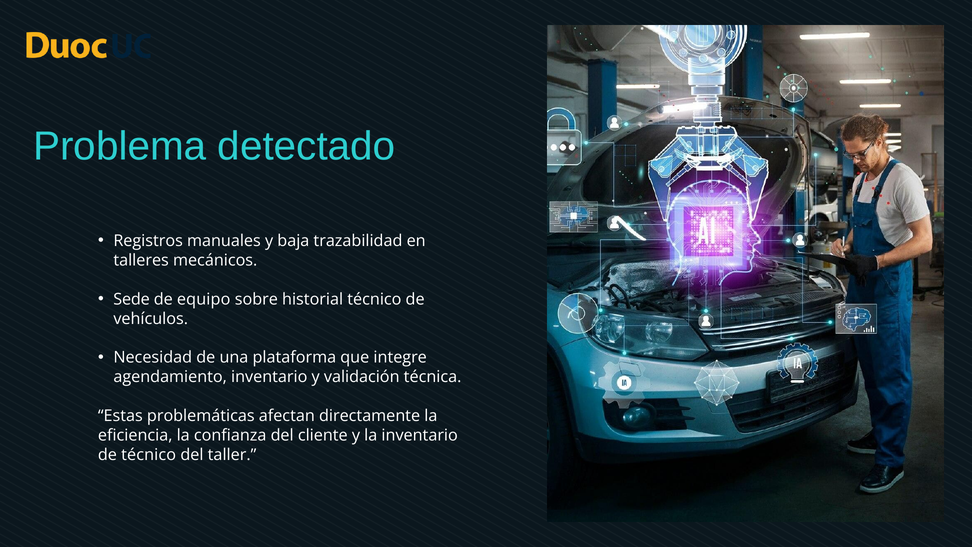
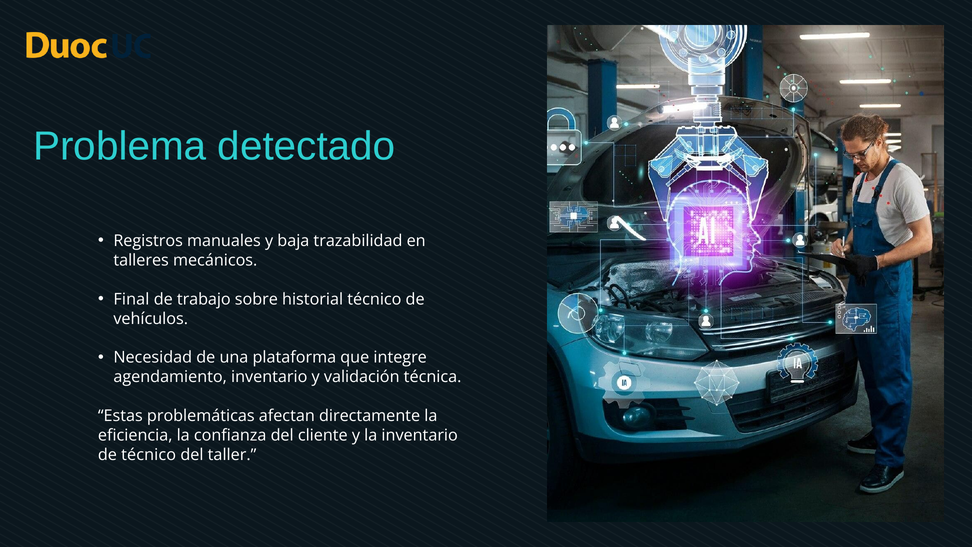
Sede: Sede -> Final (131, 299)
equipo: equipo -> trabajo (204, 299)
